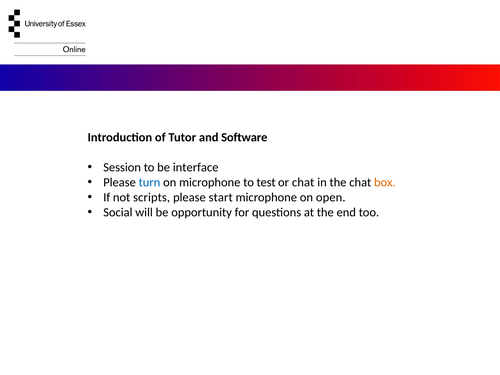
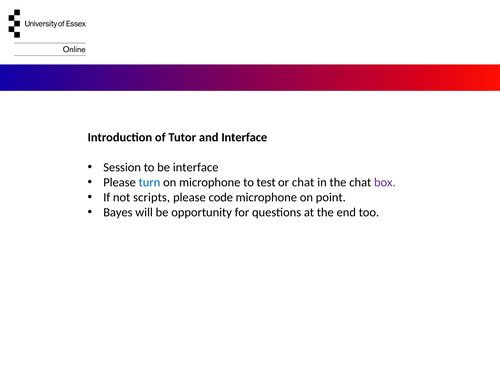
and Software: Software -> Interface (244, 137)
box colour: orange -> purple (385, 182)
start: start -> code (221, 197)
open: open -> point (331, 197)
Social: Social -> Bayes (118, 212)
